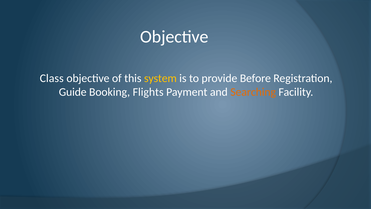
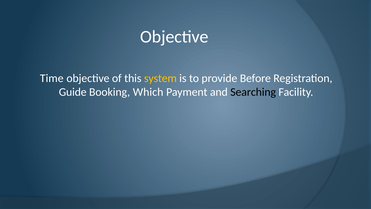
Class: Class -> Time (52, 78)
Flights: Flights -> Which (148, 92)
Searching colour: orange -> black (253, 92)
